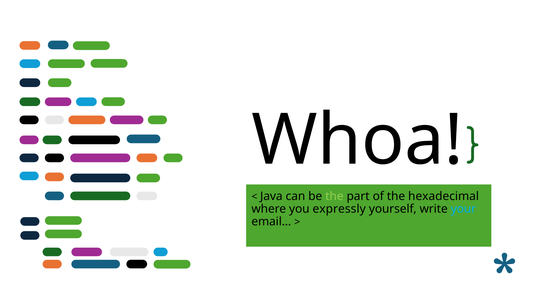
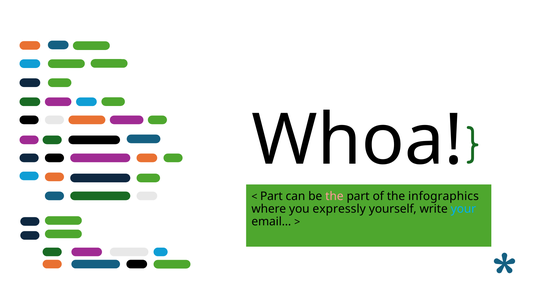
Java: Java -> Part (271, 196)
the colour: light green -> pink (334, 196)
hexadecimal: hexadecimal -> infographics (444, 196)
